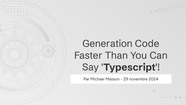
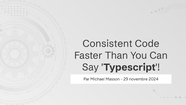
Generation: Generation -> Consistent (107, 43)
